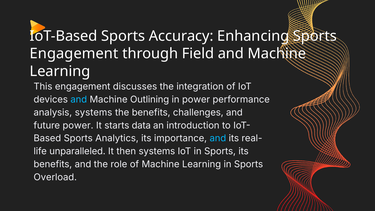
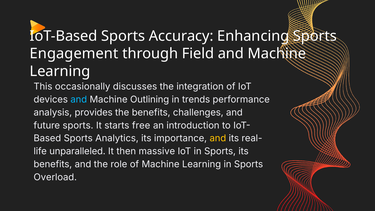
This engagement: engagement -> occasionally (83, 87)
in power: power -> trends (196, 100)
analysis systems: systems -> provides (94, 112)
future power: power -> sports (78, 125)
data: data -> free (141, 125)
and colour: light blue -> yellow (218, 138)
then systems: systems -> massive (157, 151)
